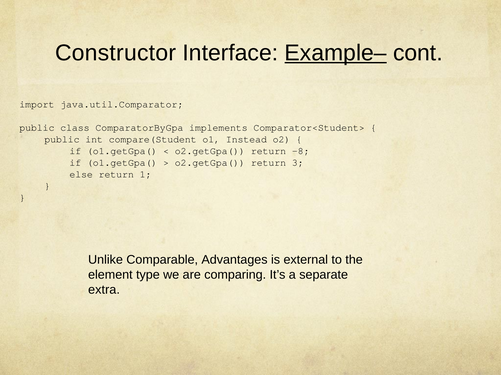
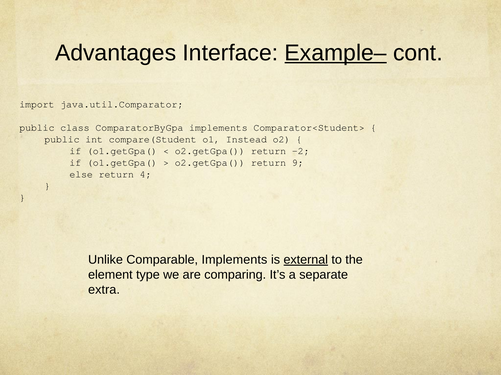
Constructor: Constructor -> Advantages (116, 53)
-8: -8 -> -2 (301, 151)
3: 3 -> 9 (298, 163)
1: 1 -> 4 (146, 175)
Comparable Advantages: Advantages -> Implements (234, 260)
external underline: none -> present (306, 260)
